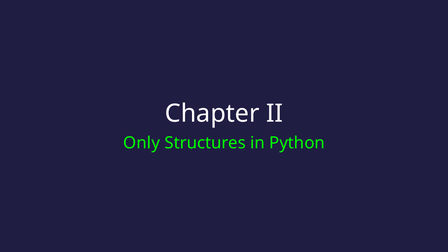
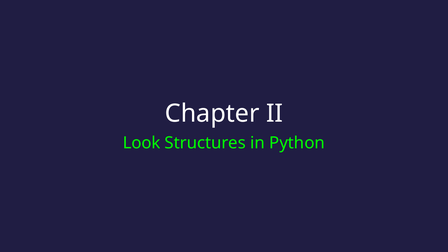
Only: Only -> Look (142, 143)
